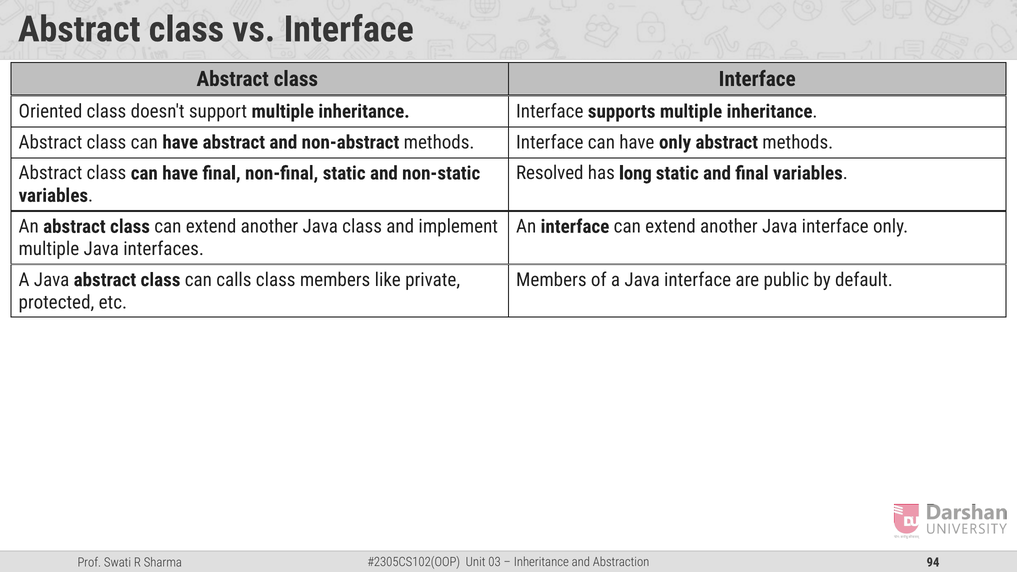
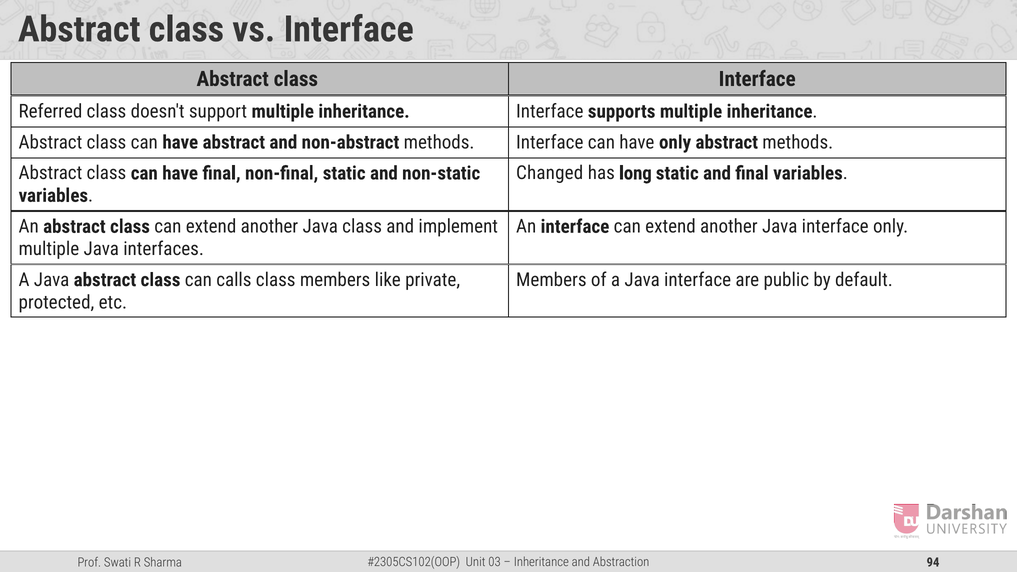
Oriented: Oriented -> Referred (50, 111)
Resolved: Resolved -> Changed (550, 173)
